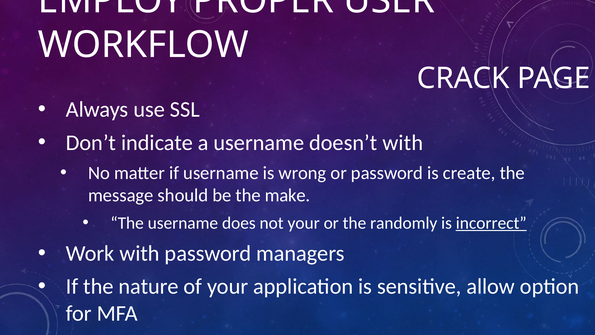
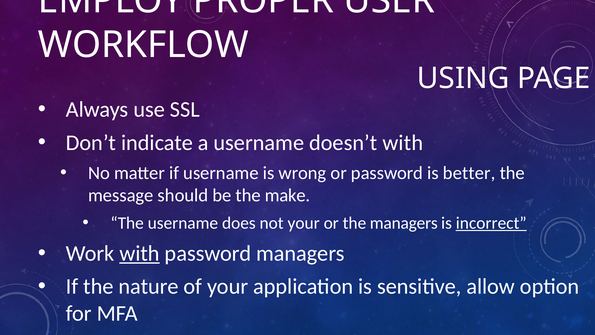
CRACK: CRACK -> USING (463, 78)
create: create -> better (469, 173)
the randomly: randomly -> managers (404, 223)
with underline: none -> present (140, 253)
